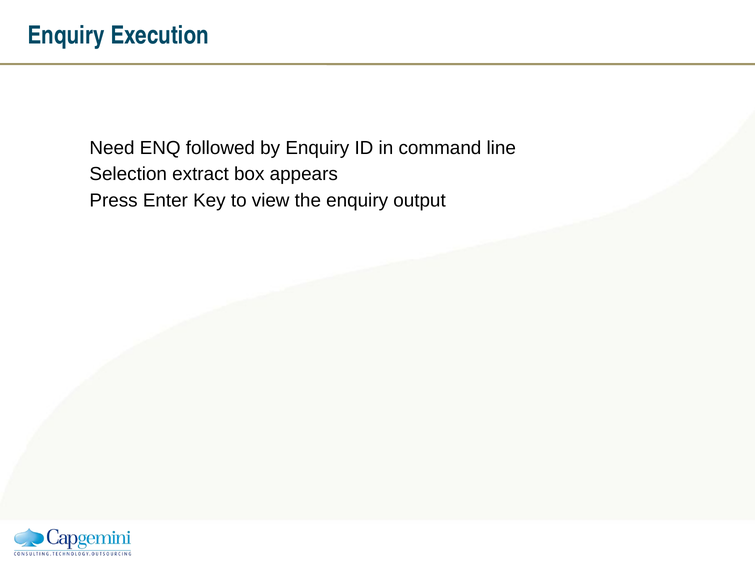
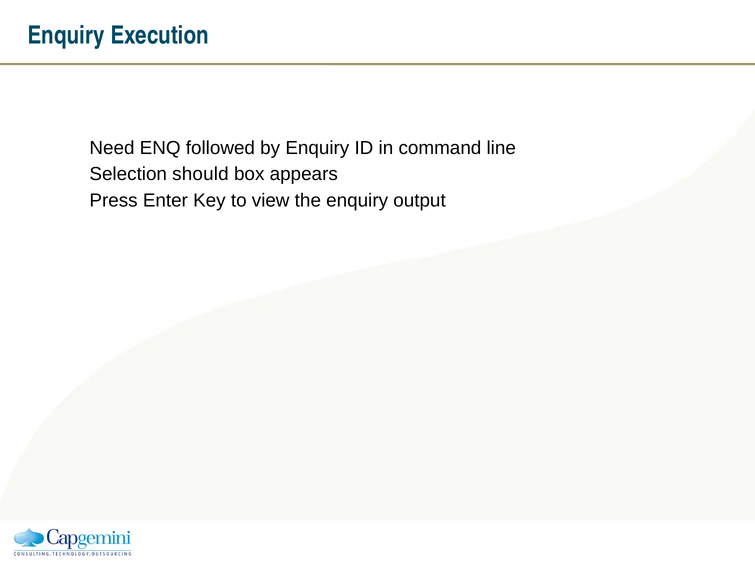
extract: extract -> should (200, 174)
